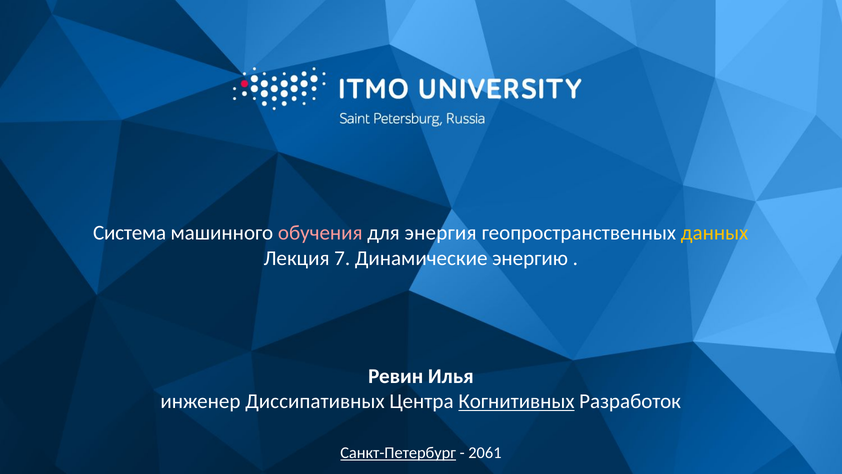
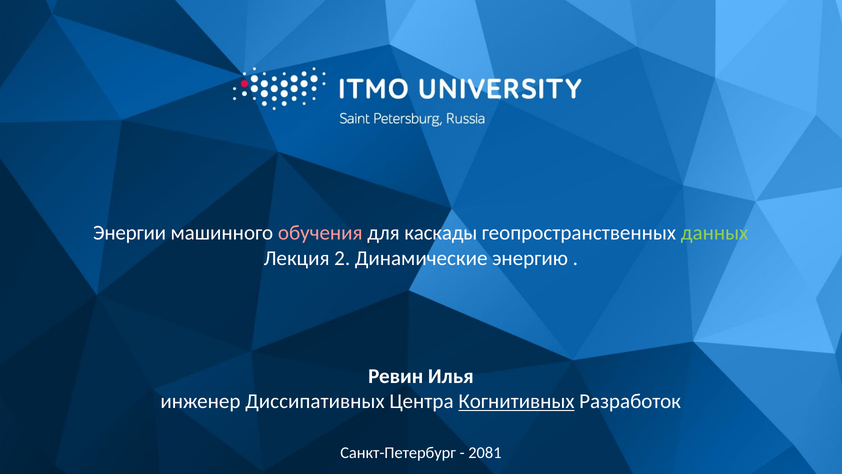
Система: Система -> Энергии (130, 233)
энергия: энергия -> каскады (441, 233)
данных colour: yellow -> light green (715, 233)
7: 7 -> 2 (342, 258)
Санкт-Петербург underline: present -> none (398, 453)
2061: 2061 -> 2081 (485, 453)
